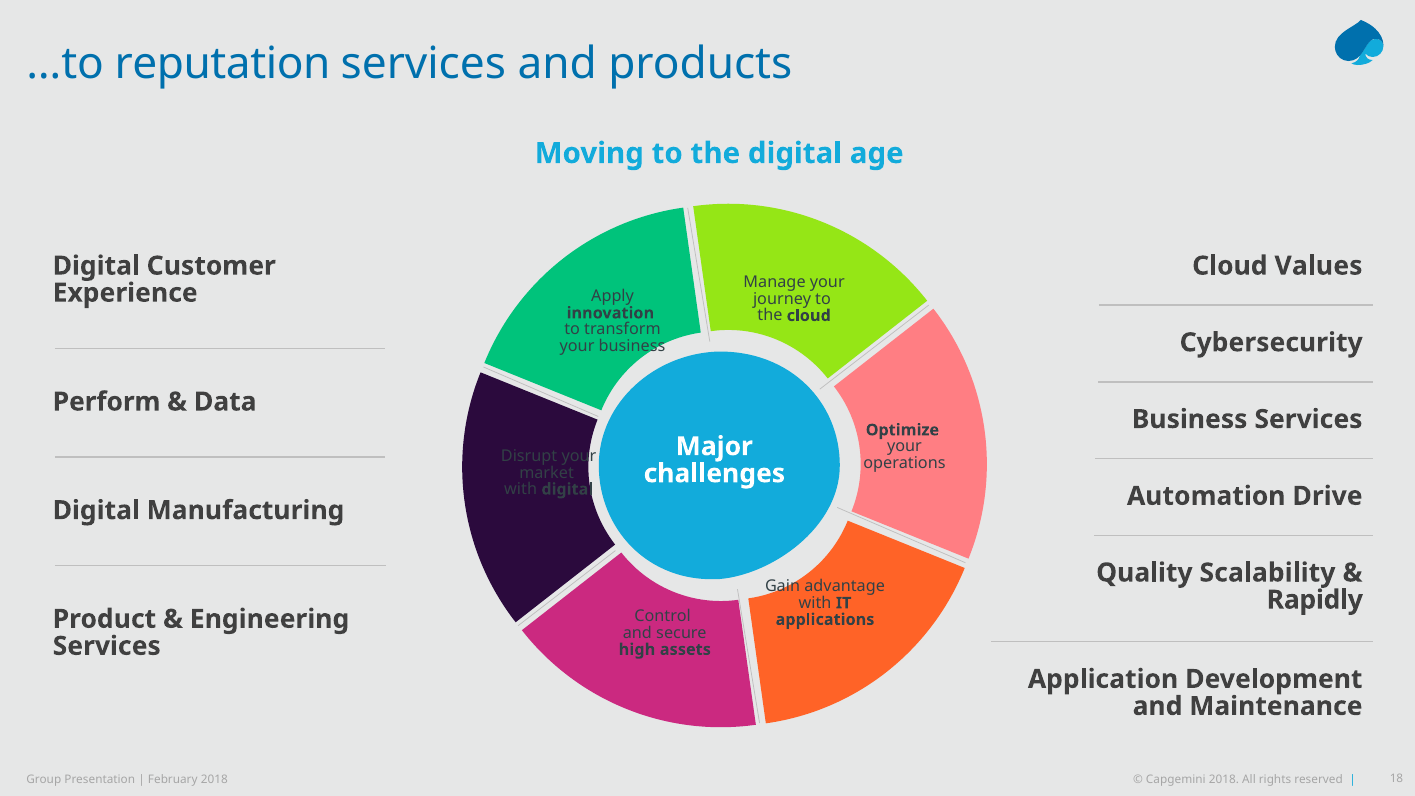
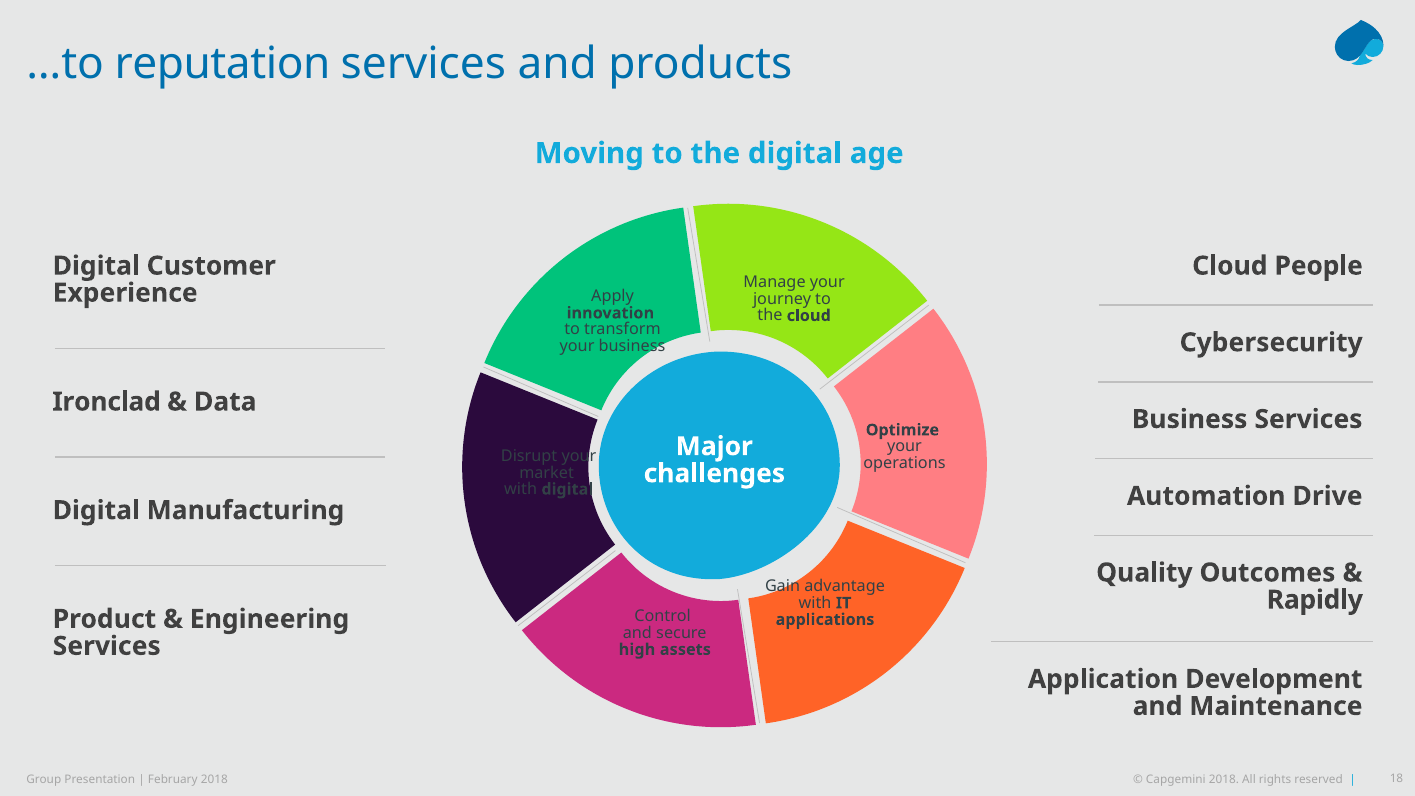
Values: Values -> People (1319, 266)
Perform: Perform -> Ironclad (107, 402)
Scalability: Scalability -> Outcomes (1267, 573)
